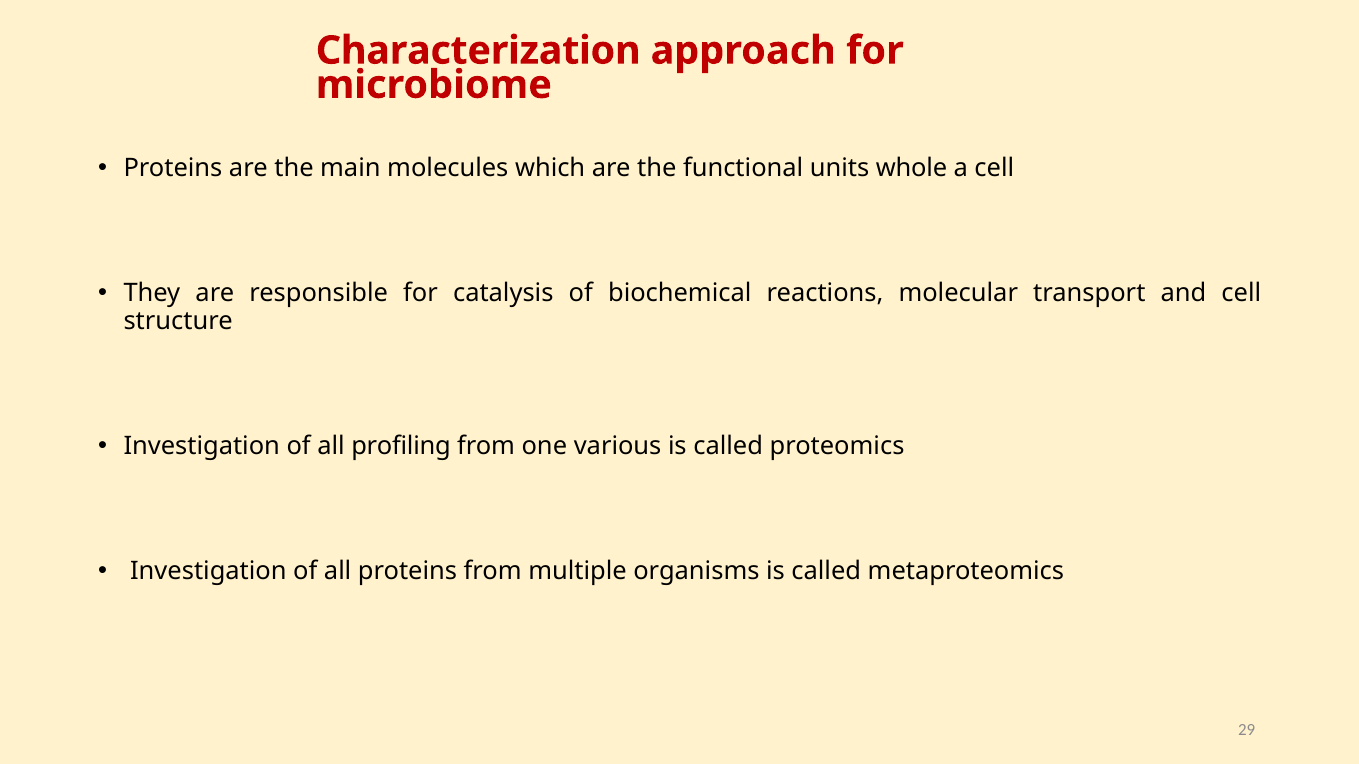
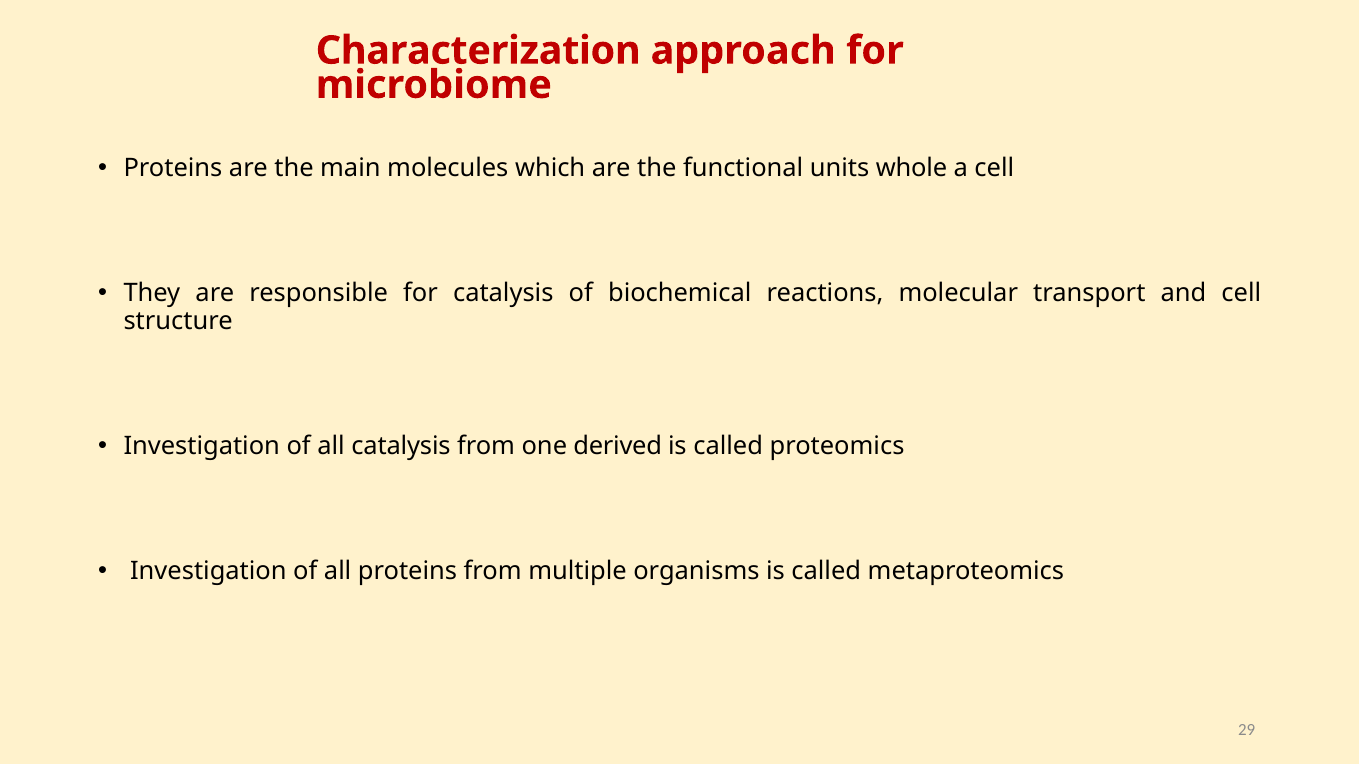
all profiling: profiling -> catalysis (401, 446)
various: various -> derived (618, 446)
